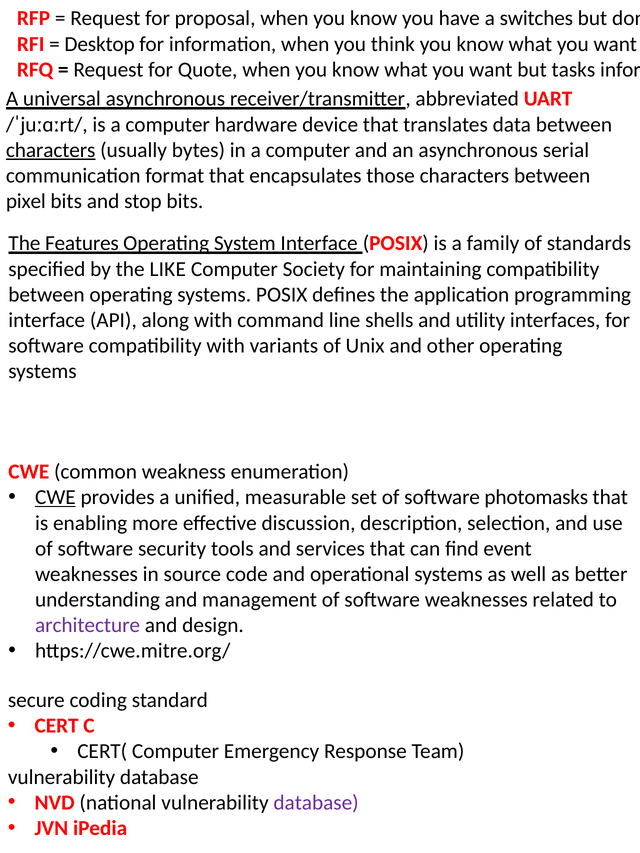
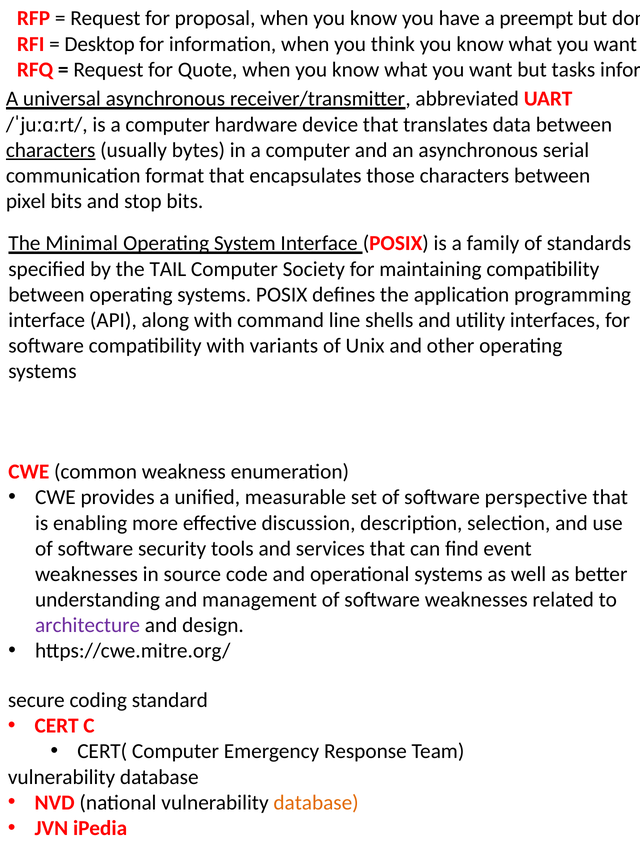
switches: switches -> preempt (536, 18)
Features: Features -> Minimal (82, 244)
LIKE: LIKE -> TAIL (168, 269)
CWE underline: present -> none (55, 498)
photomasks: photomasks -> perspective (536, 498)
database colour: purple -> orange (316, 803)
